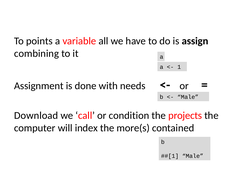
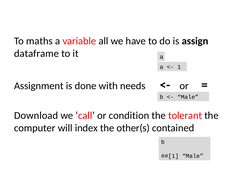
points: points -> maths (39, 41)
combining: combining -> dataframe (37, 54)
projects: projects -> tolerant (185, 116)
more(s: more(s -> other(s (133, 128)
